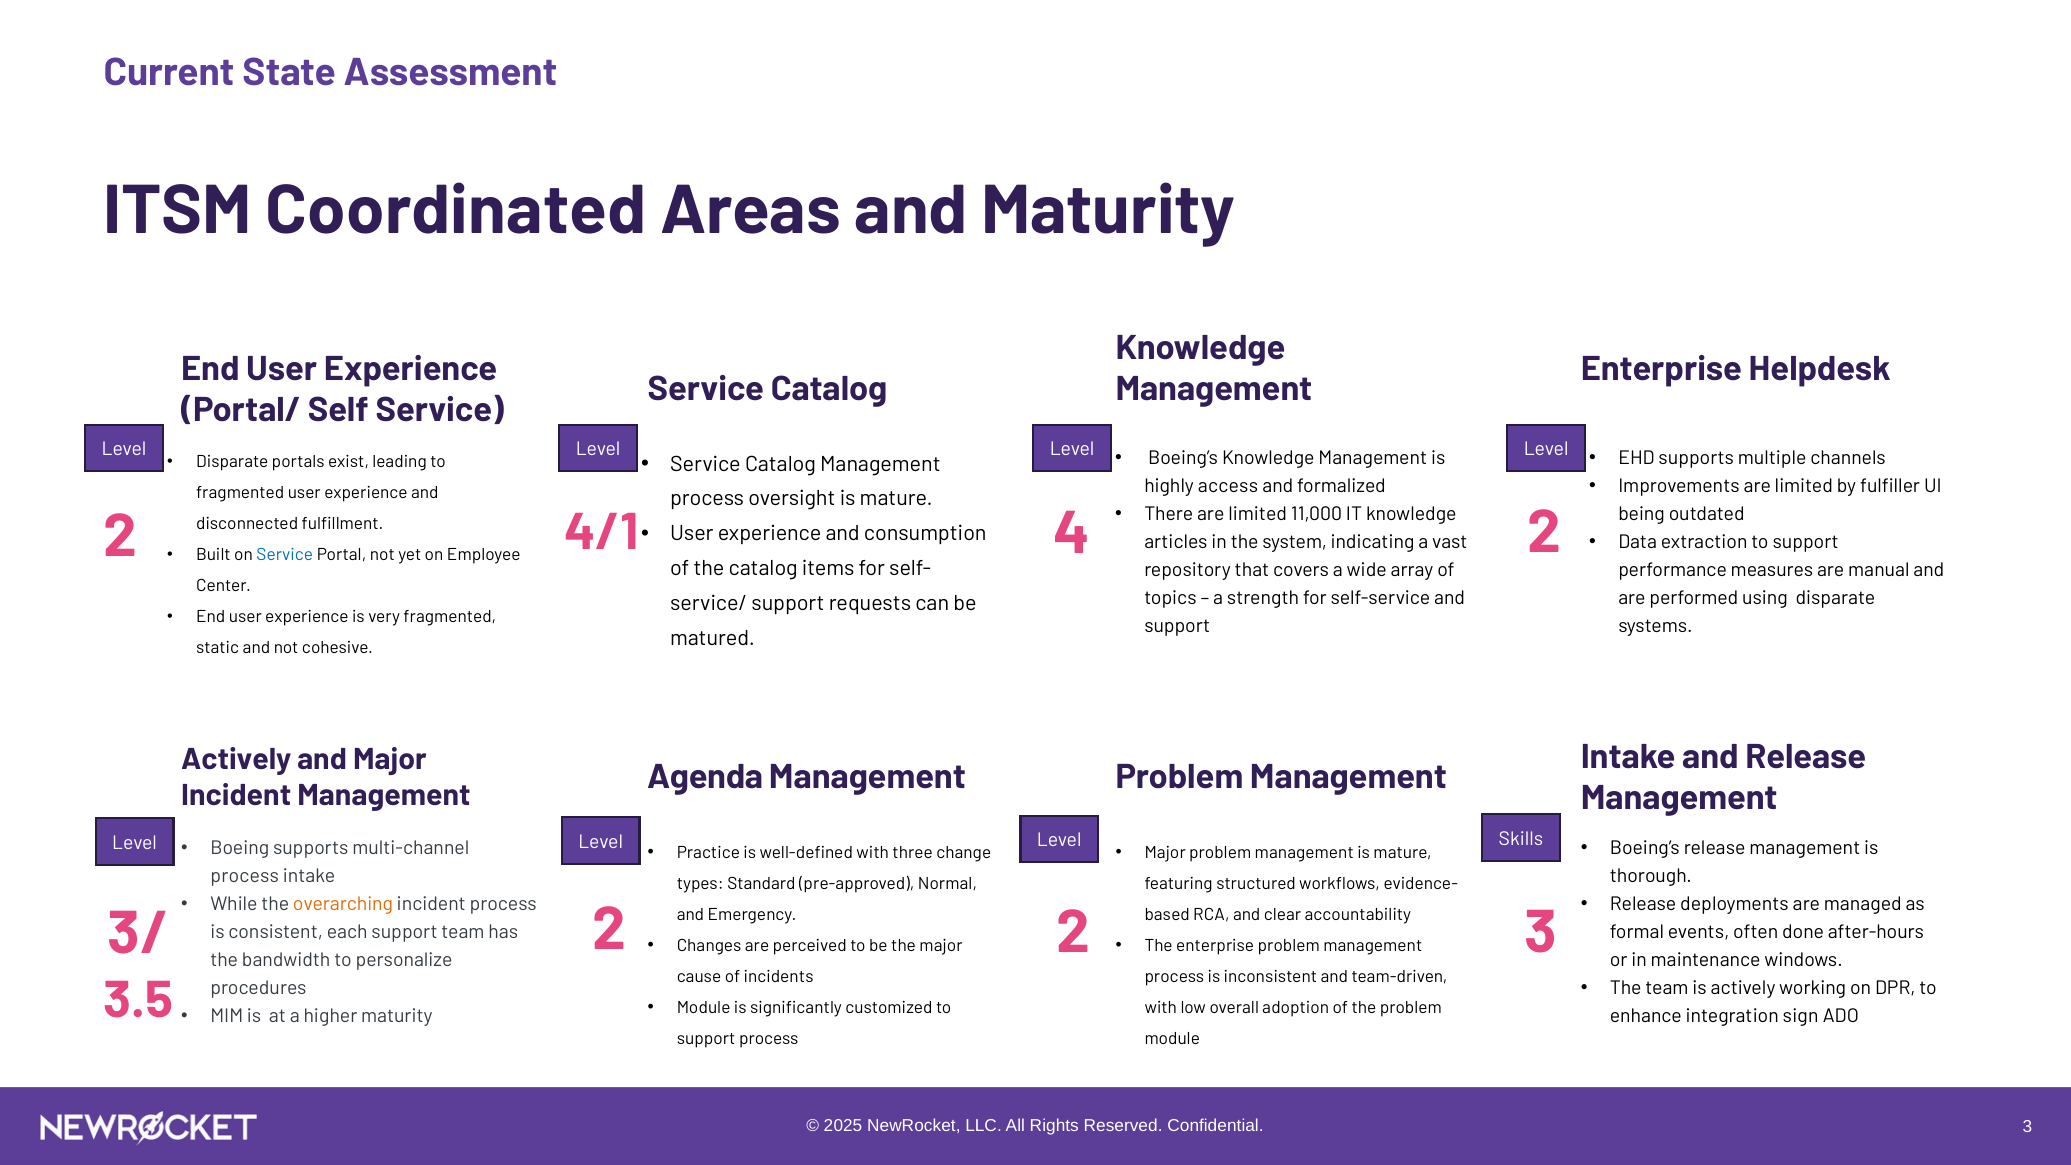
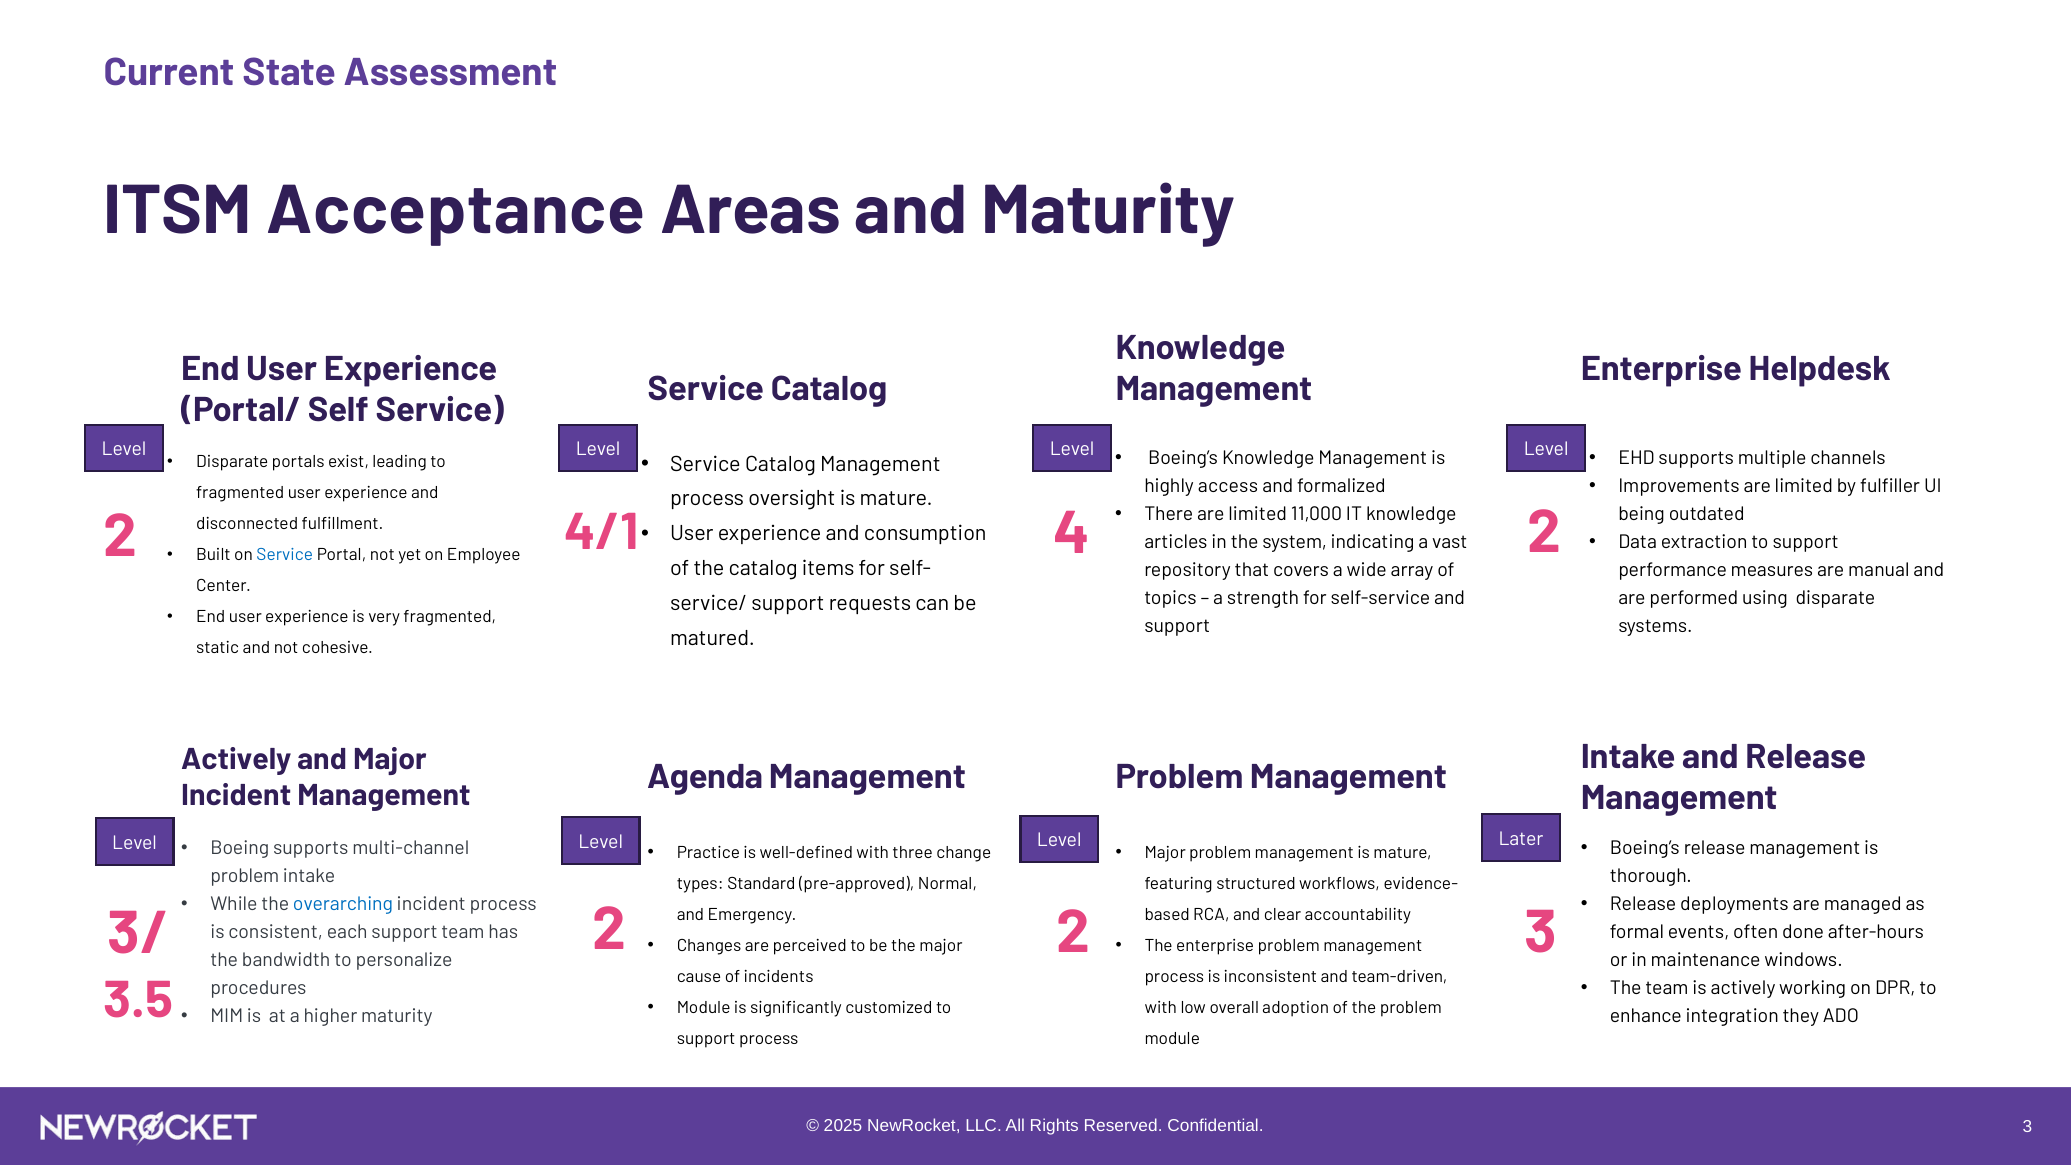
Coordinated: Coordinated -> Acceptance (456, 211)
Skills: Skills -> Later (1521, 839)
process: process -> problem (245, 877)
overarching colour: orange -> blue (343, 905)
sign: sign -> they (1801, 1017)
